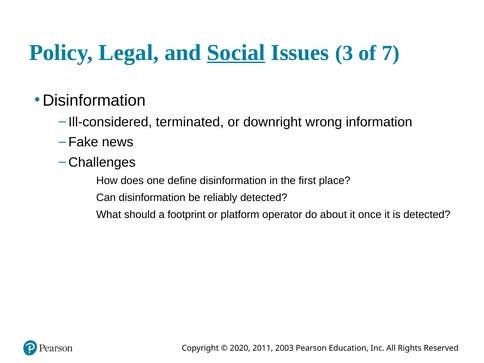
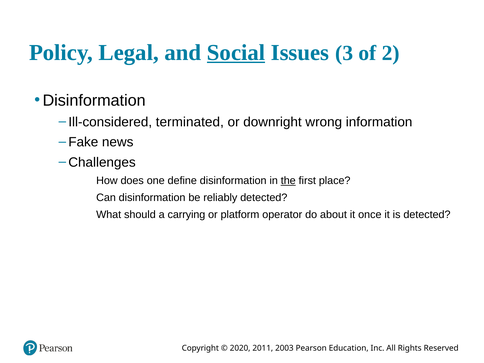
7: 7 -> 2 (391, 53)
the underline: none -> present (288, 181)
footprint: footprint -> carrying (186, 215)
